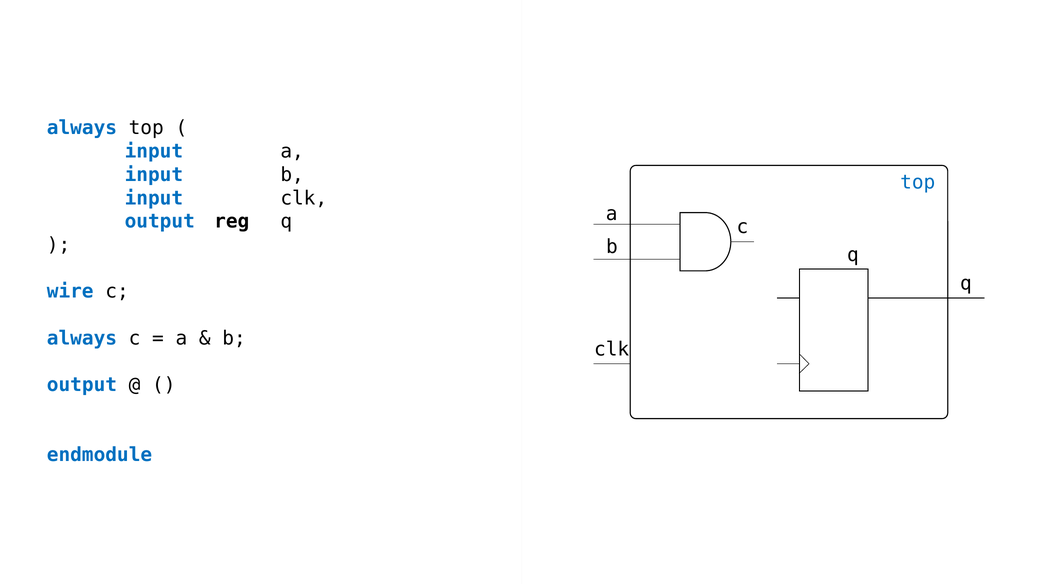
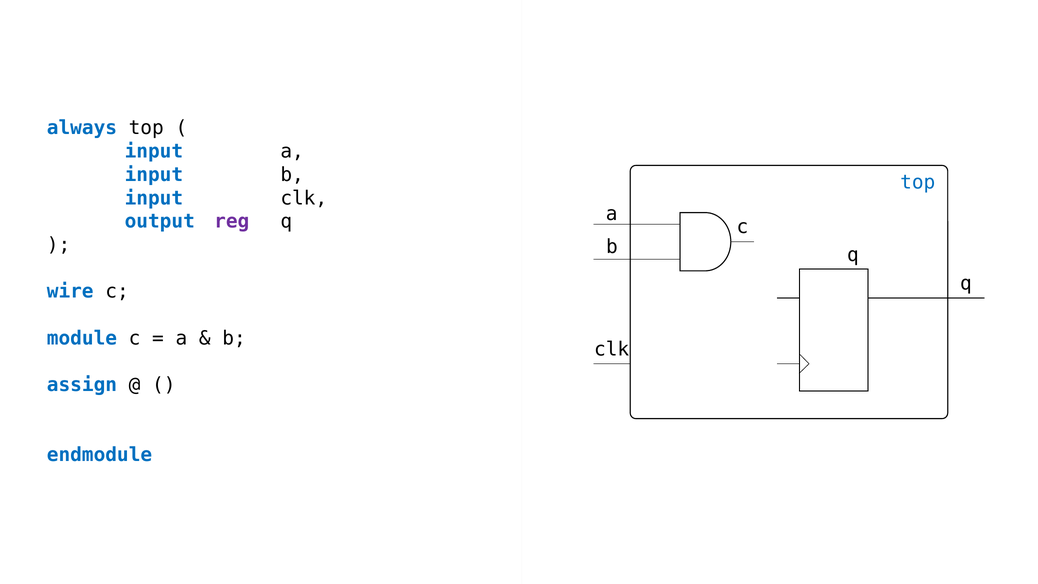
reg colour: black -> purple (232, 221)
always: always -> module (82, 338)
output: output -> assign (82, 385)
